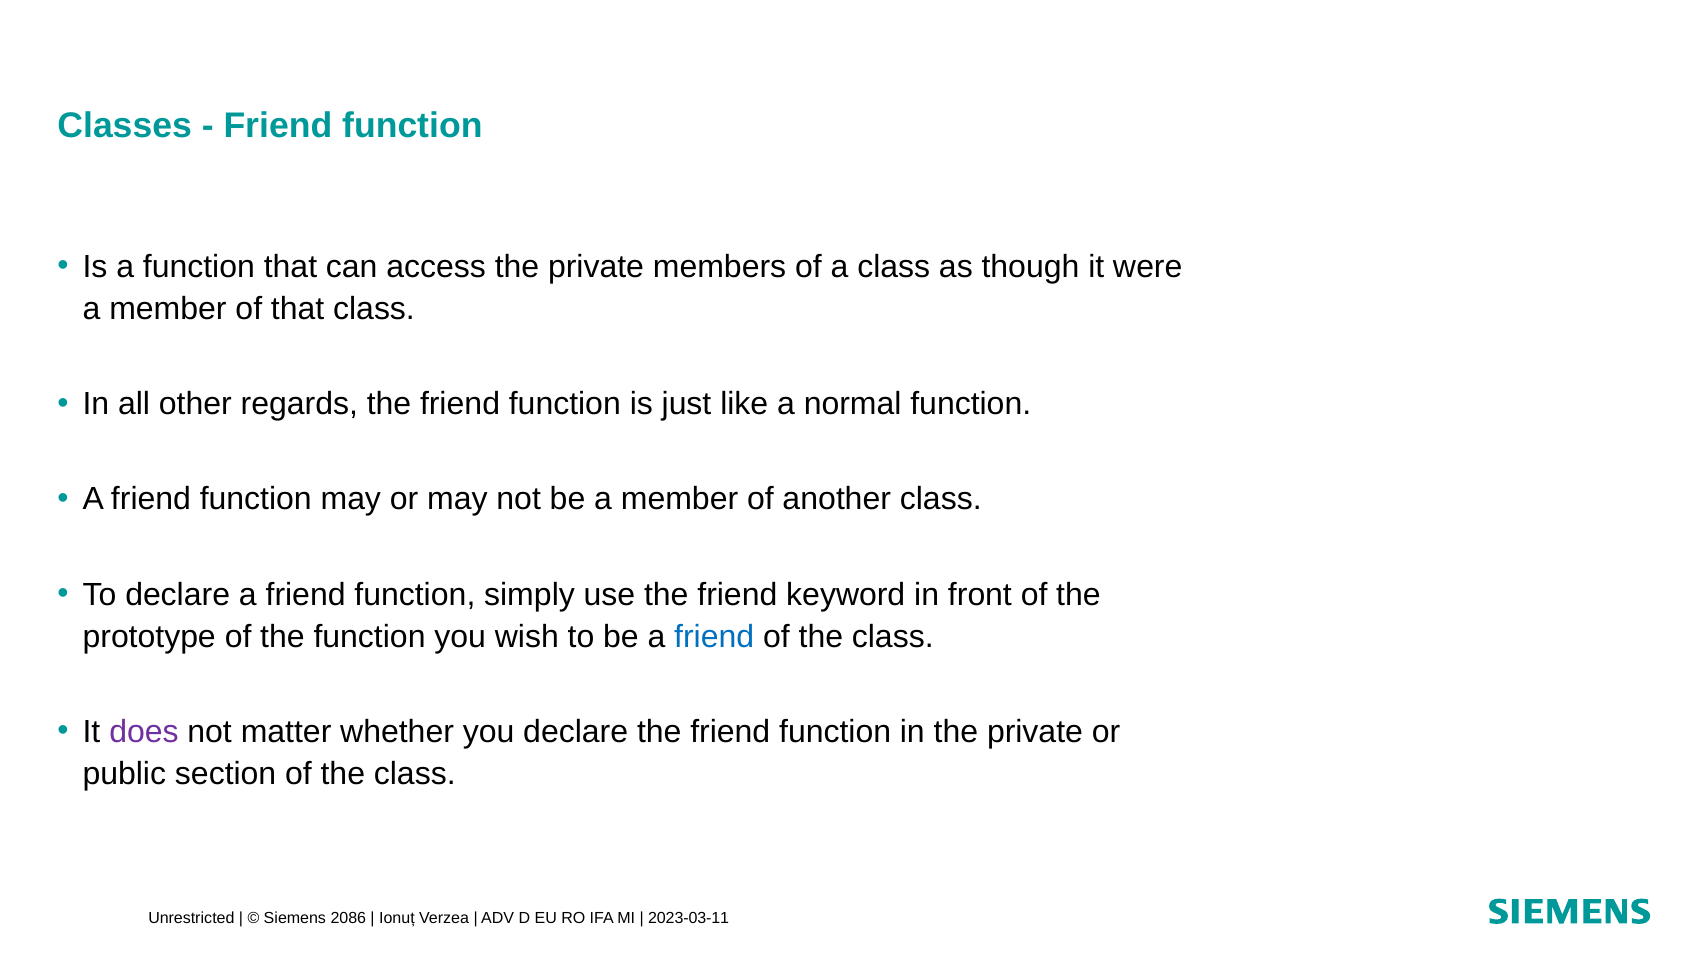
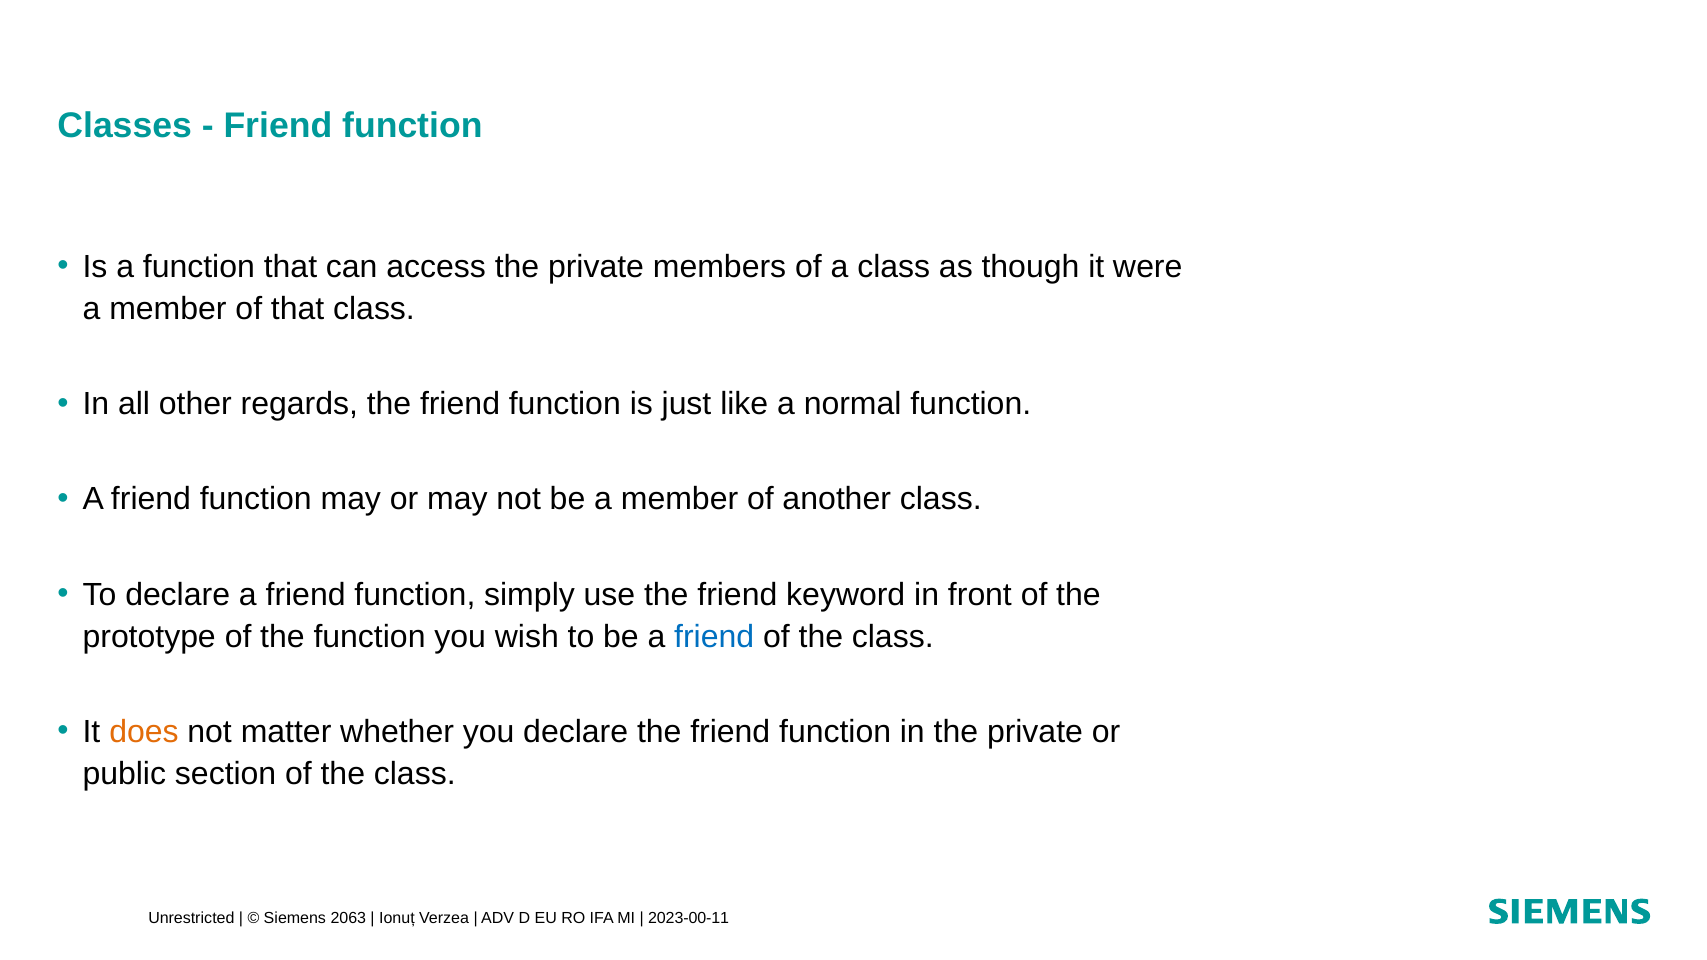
does colour: purple -> orange (144, 732)
2086: 2086 -> 2063 (348, 919)
2023-03-11: 2023-03-11 -> 2023-00-11 (689, 919)
